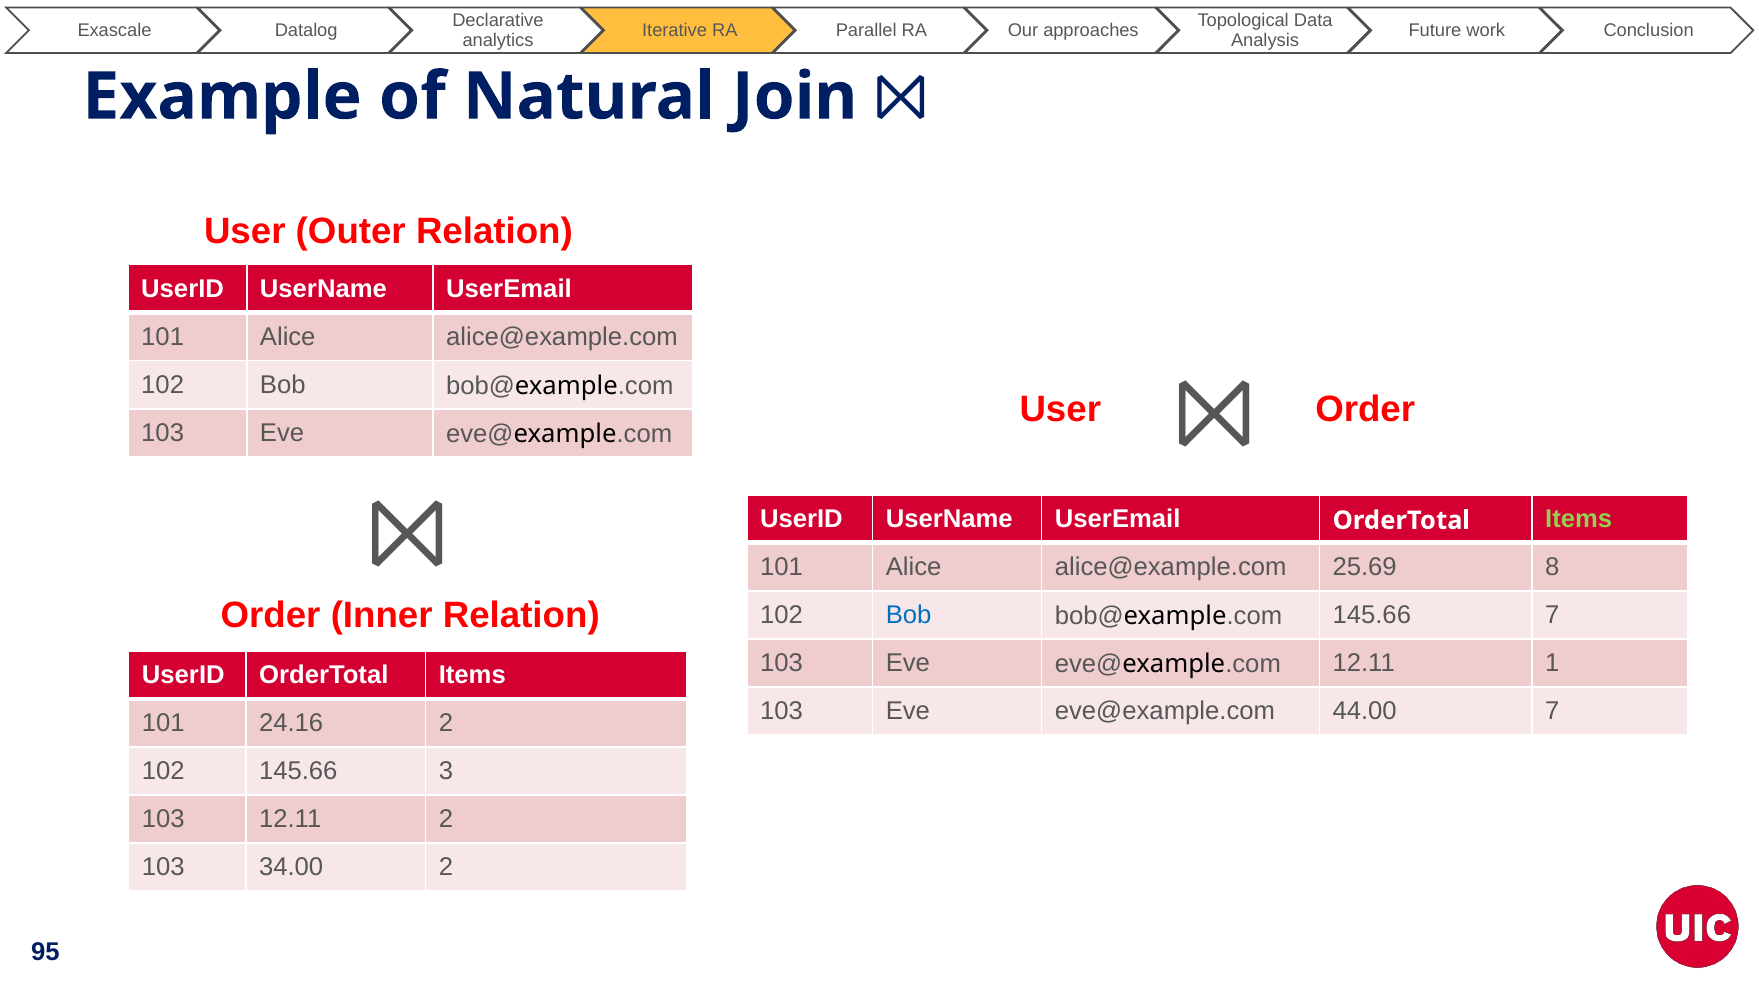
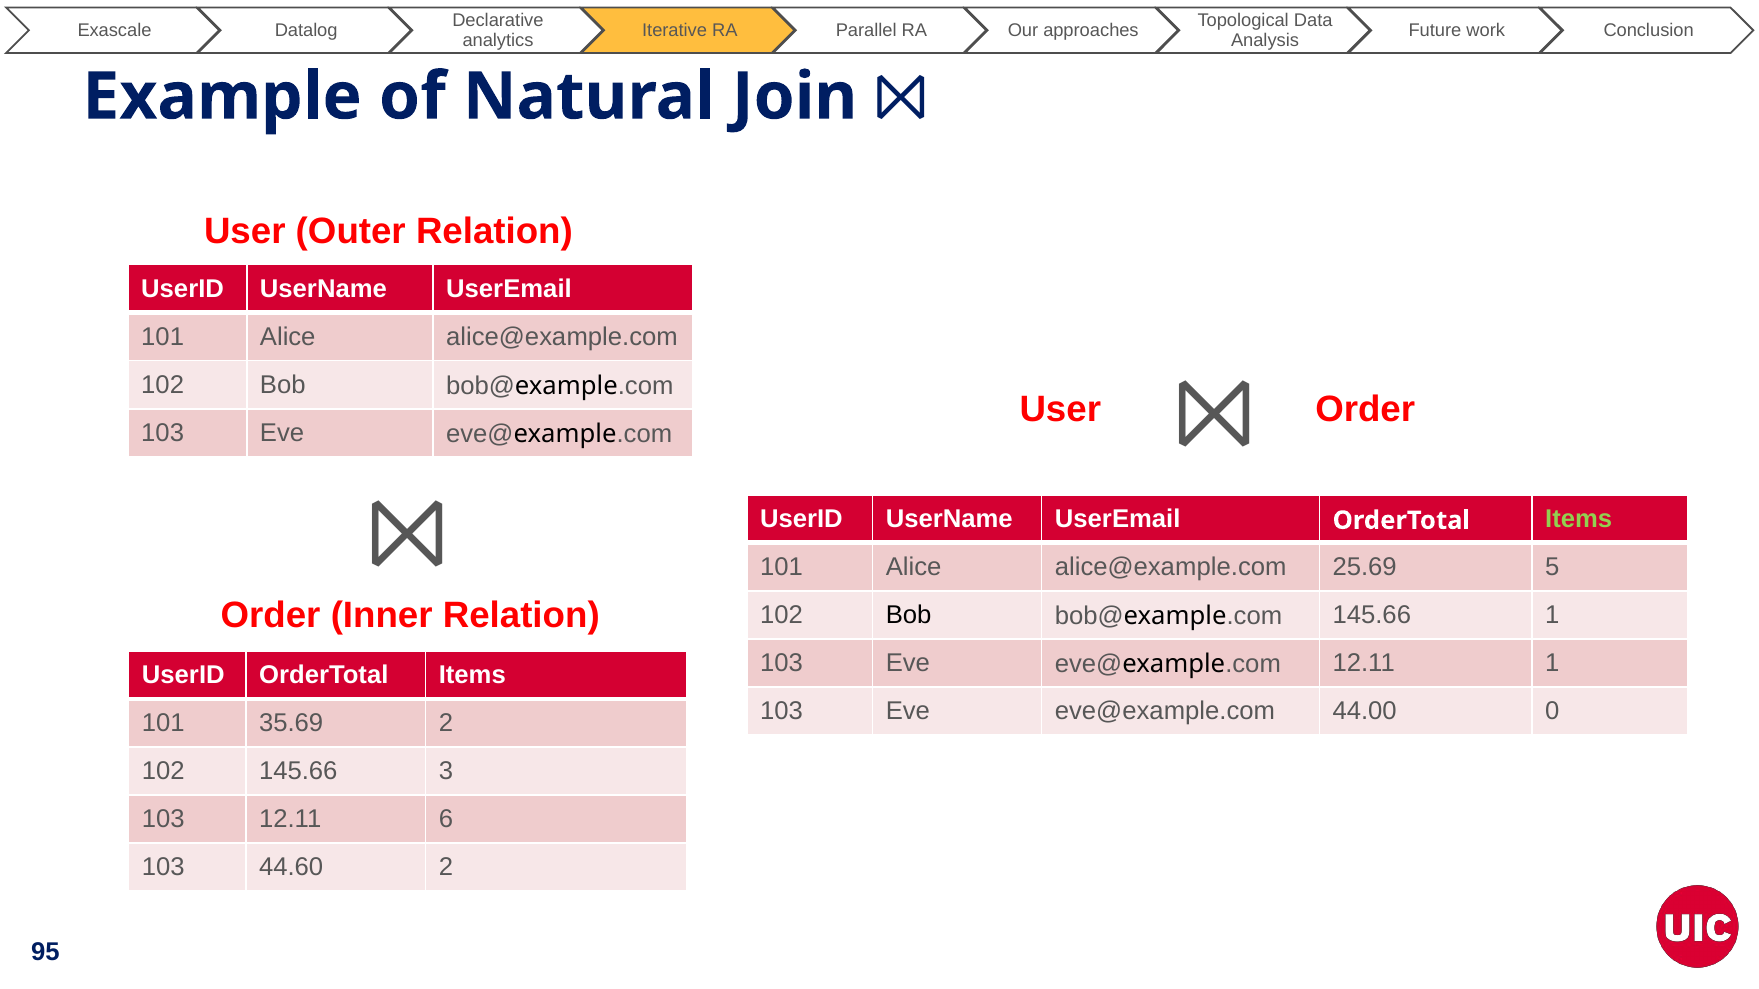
8: 8 -> 5 (1552, 568)
Bob colour: blue -> black (909, 616)
145.66 7: 7 -> 1 (1552, 616)
44.00 7: 7 -> 0 (1552, 712)
24.16: 24.16 -> 35.69 (291, 724)
12.11 2: 2 -> 6 (446, 820)
34.00: 34.00 -> 44.60 (291, 868)
